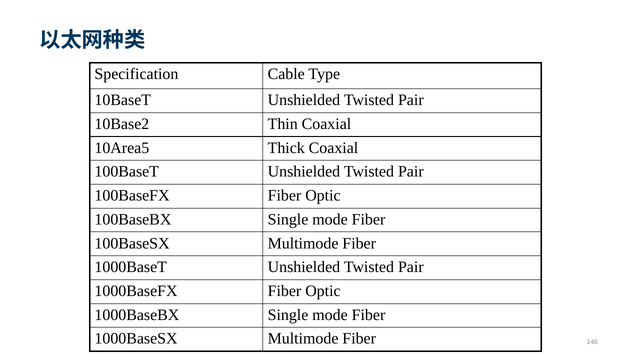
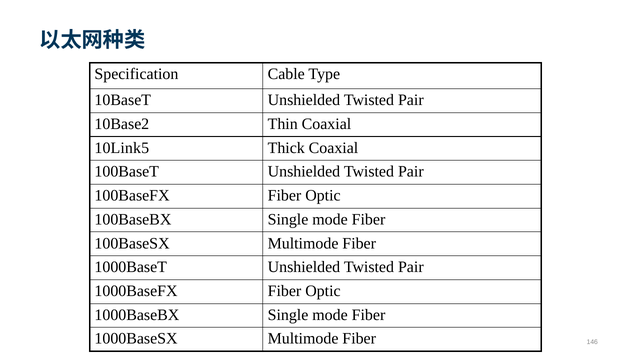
10Area5: 10Area5 -> 10Link5 (122, 148)
